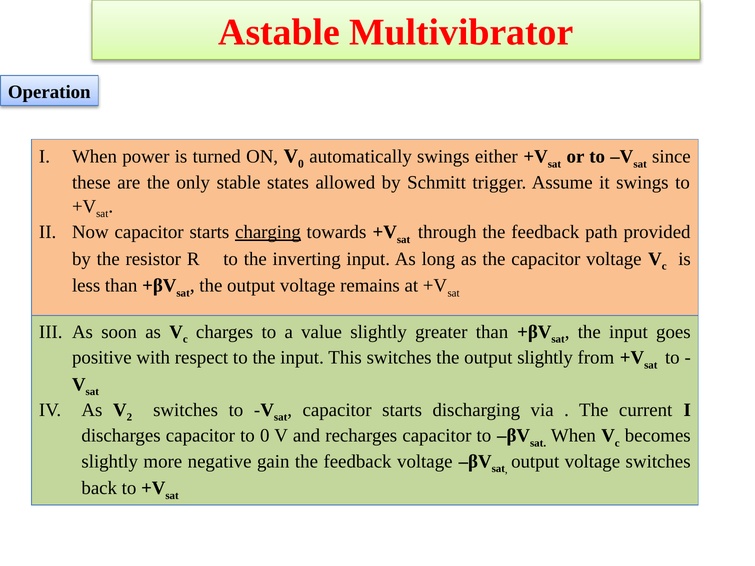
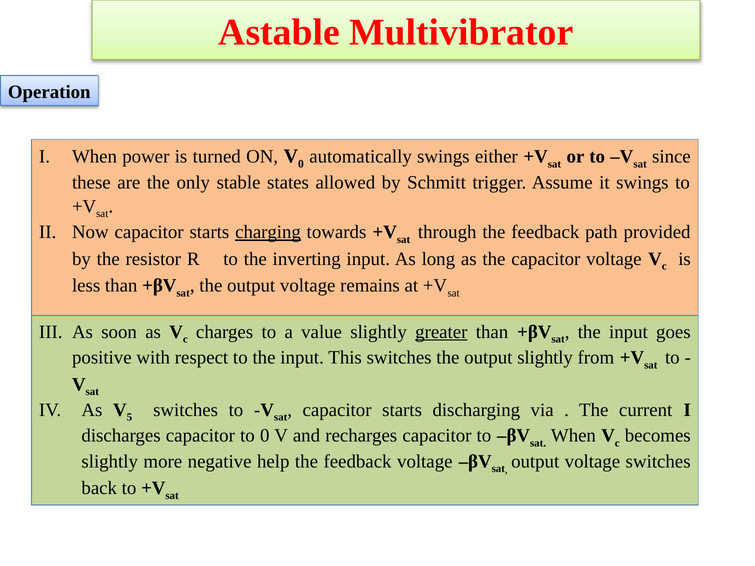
greater underline: none -> present (441, 332)
2: 2 -> 5 (129, 418)
gain: gain -> help (273, 462)
